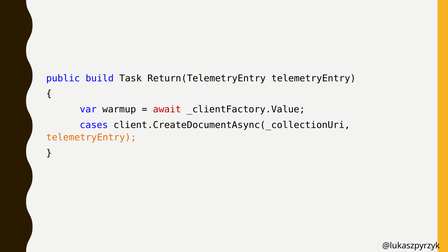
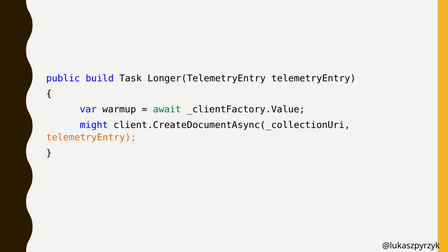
Return(TelemetryEntry: Return(TelemetryEntry -> Longer(TelemetryEntry (207, 78)
await colour: red -> green (167, 109)
cases: cases -> might (94, 125)
